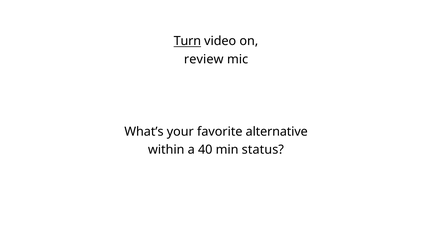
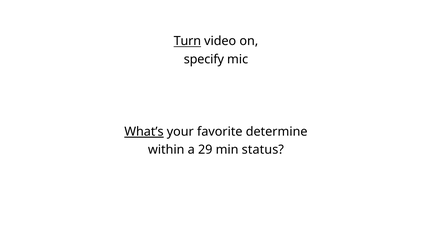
review: review -> specify (204, 59)
What’s underline: none -> present (144, 132)
alternative: alternative -> determine (277, 132)
40: 40 -> 29 (205, 150)
